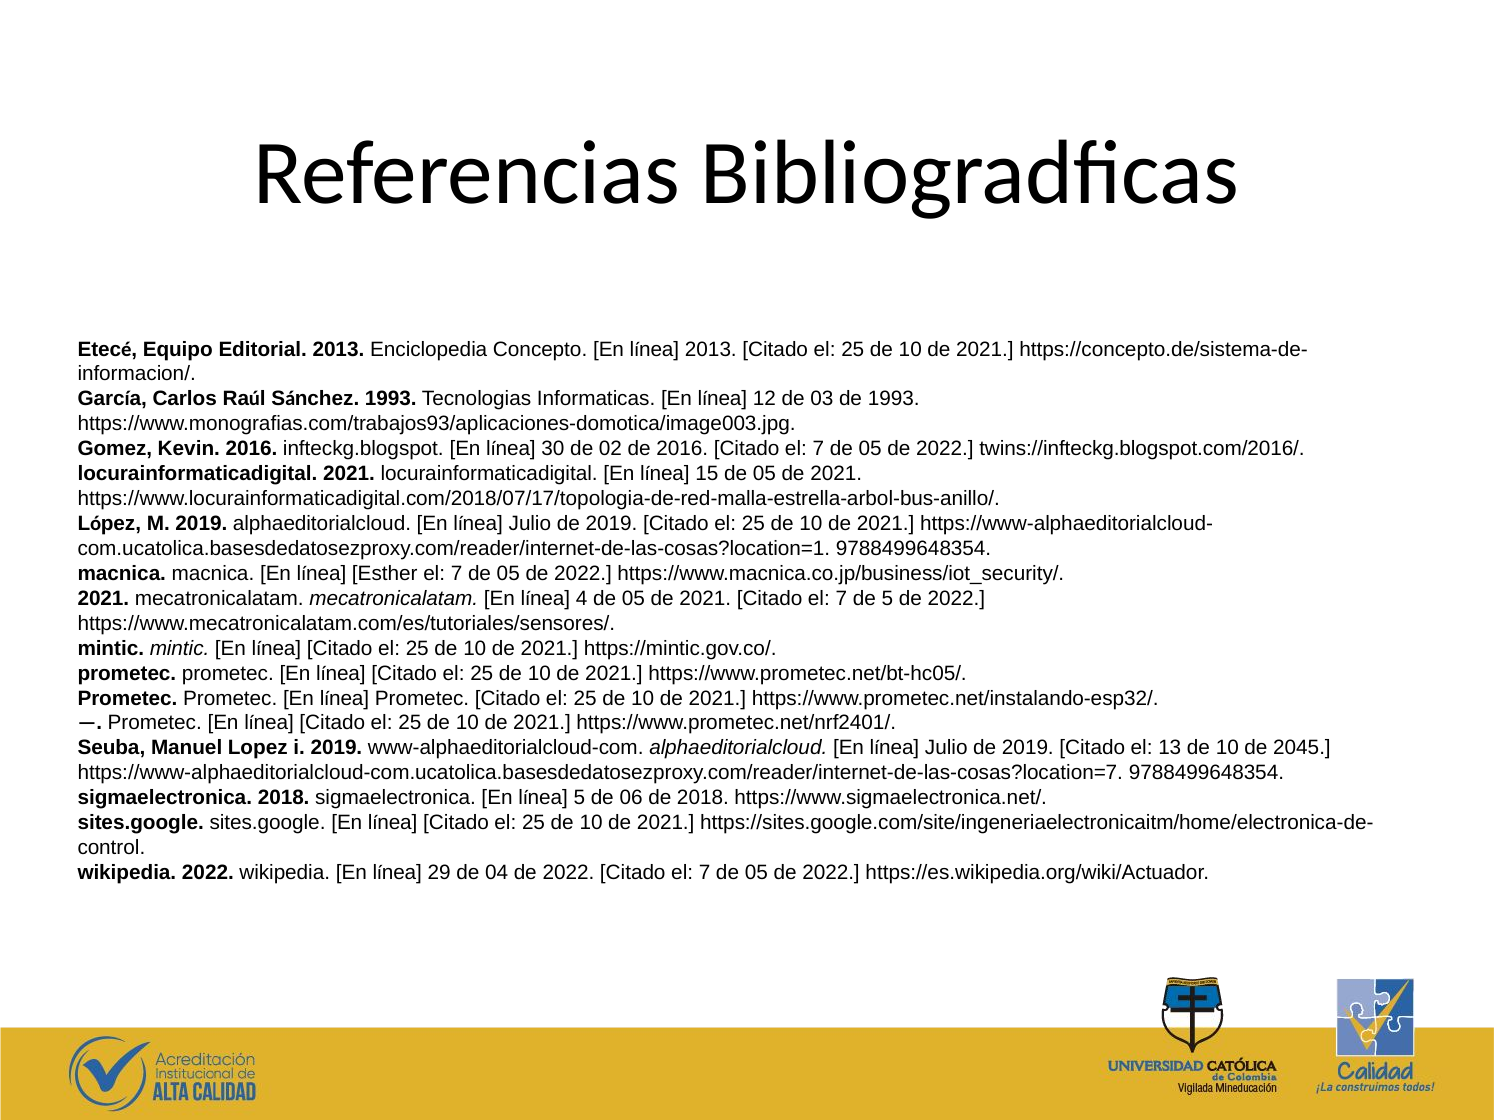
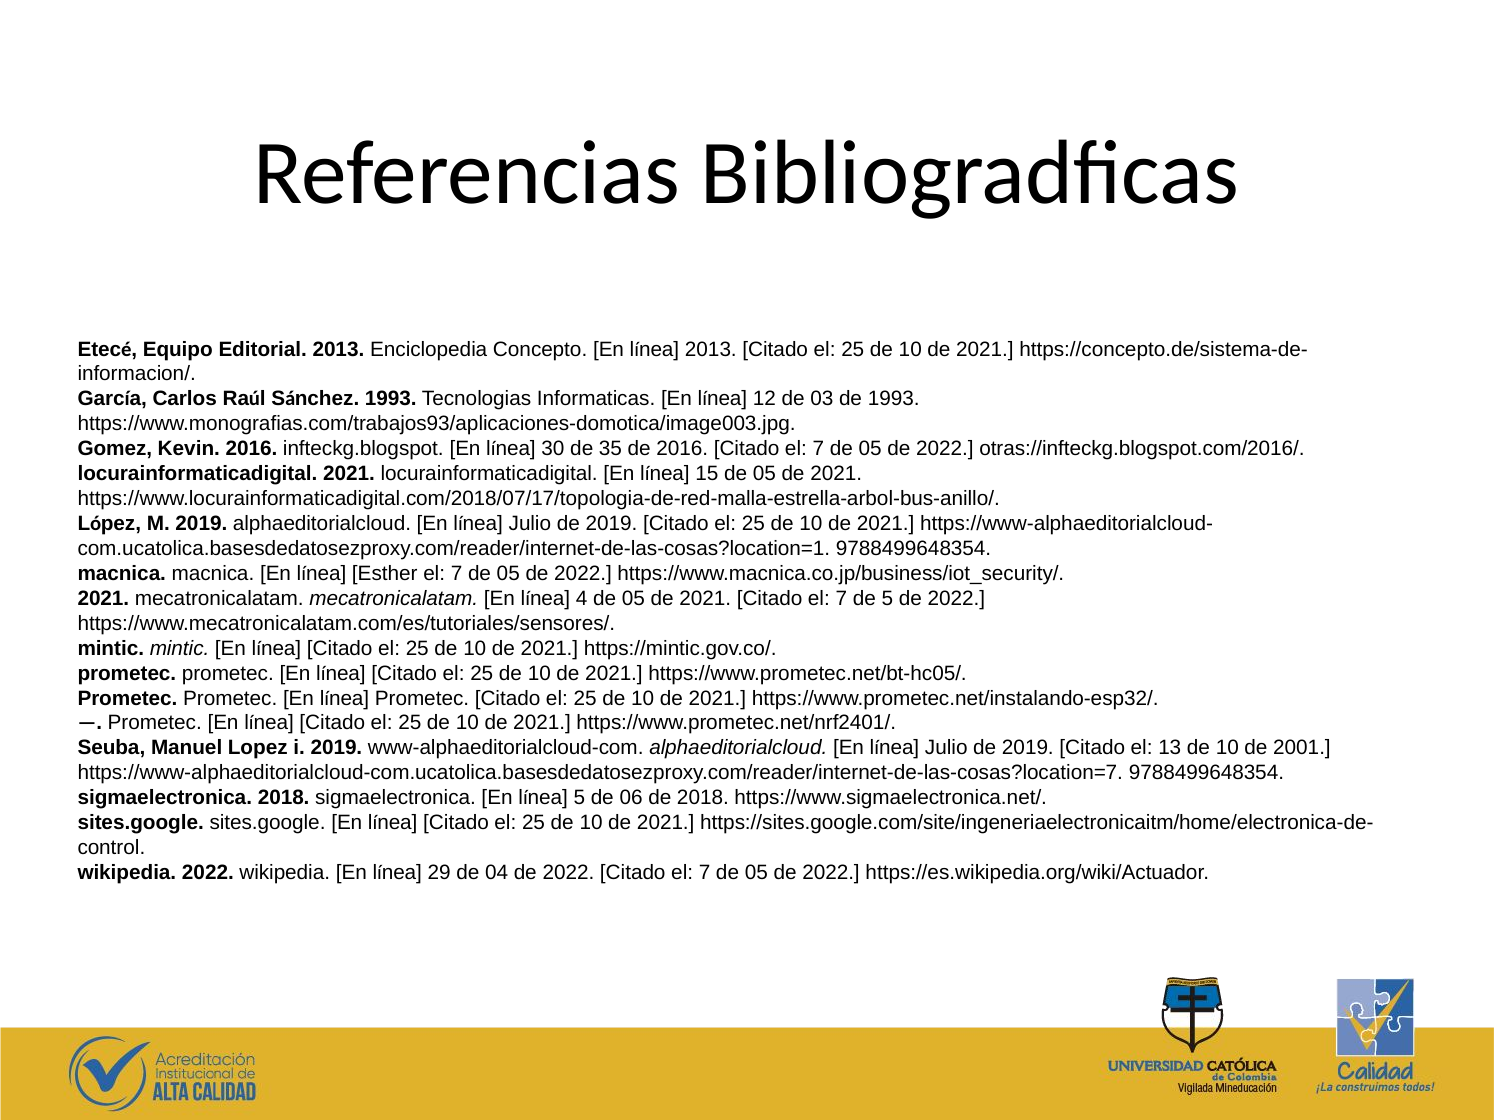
02: 02 -> 35 (610, 449)
twins://infteckg.blogspot.com/2016/: twins://infteckg.blogspot.com/2016/ -> otras://infteckg.blogspot.com/2016/ (1142, 449)
2045: 2045 -> 2001 (1302, 748)
